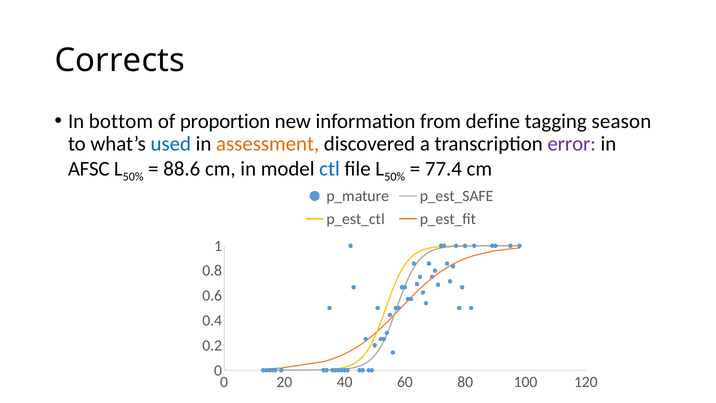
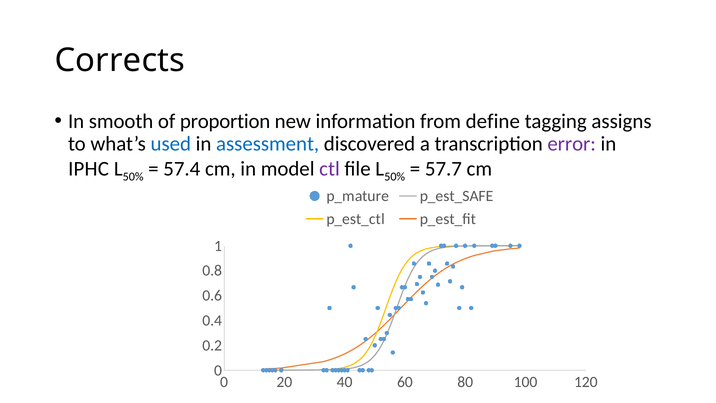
bottom: bottom -> smooth (121, 121)
season: season -> assigns (622, 121)
assessment colour: orange -> blue (268, 144)
AFSC: AFSC -> IPHC (89, 169)
88.6: 88.6 -> 57.4 (182, 169)
ctl colour: blue -> purple (330, 169)
77.4: 77.4 -> 57.7 (443, 169)
